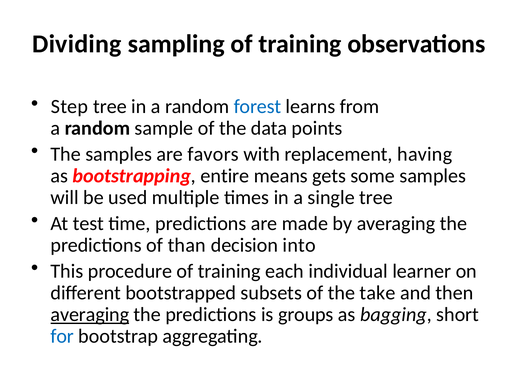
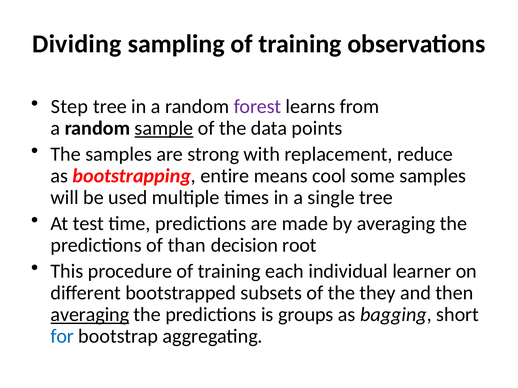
forest colour: blue -> purple (257, 107)
sample underline: none -> present (164, 128)
favors: favors -> strong (213, 154)
having: having -> reduce (425, 154)
gets: gets -> cool (329, 176)
into: into -> root (299, 246)
take: take -> they (378, 293)
